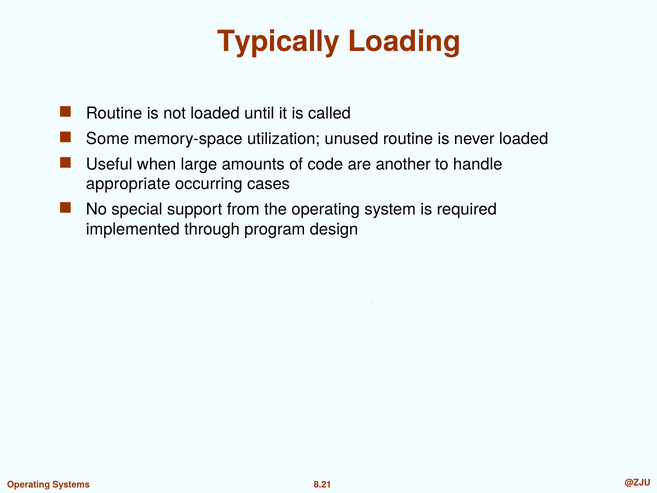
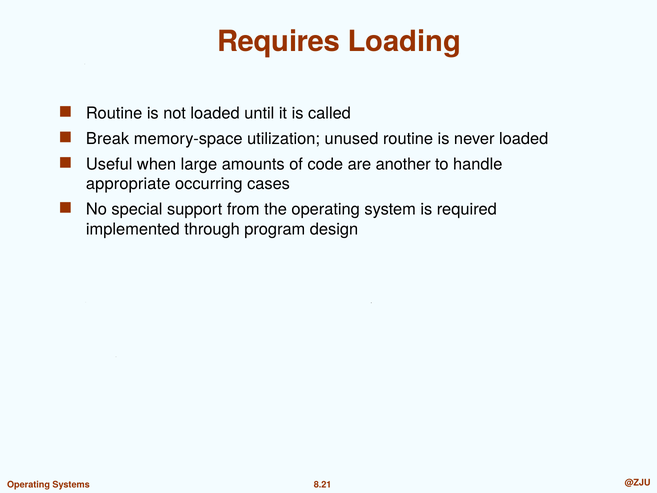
Typically: Typically -> Requires (279, 41)
Some: Some -> Break (108, 139)
